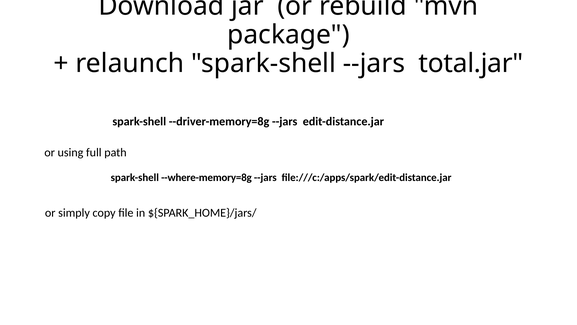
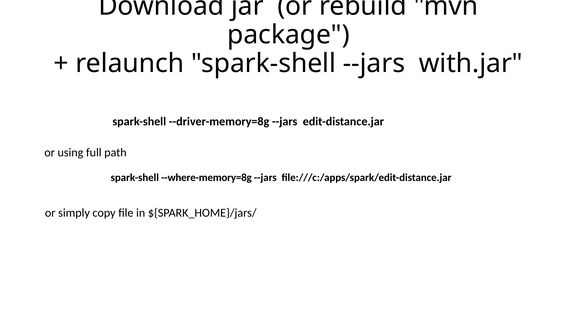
total.jar: total.jar -> with.jar (471, 63)
